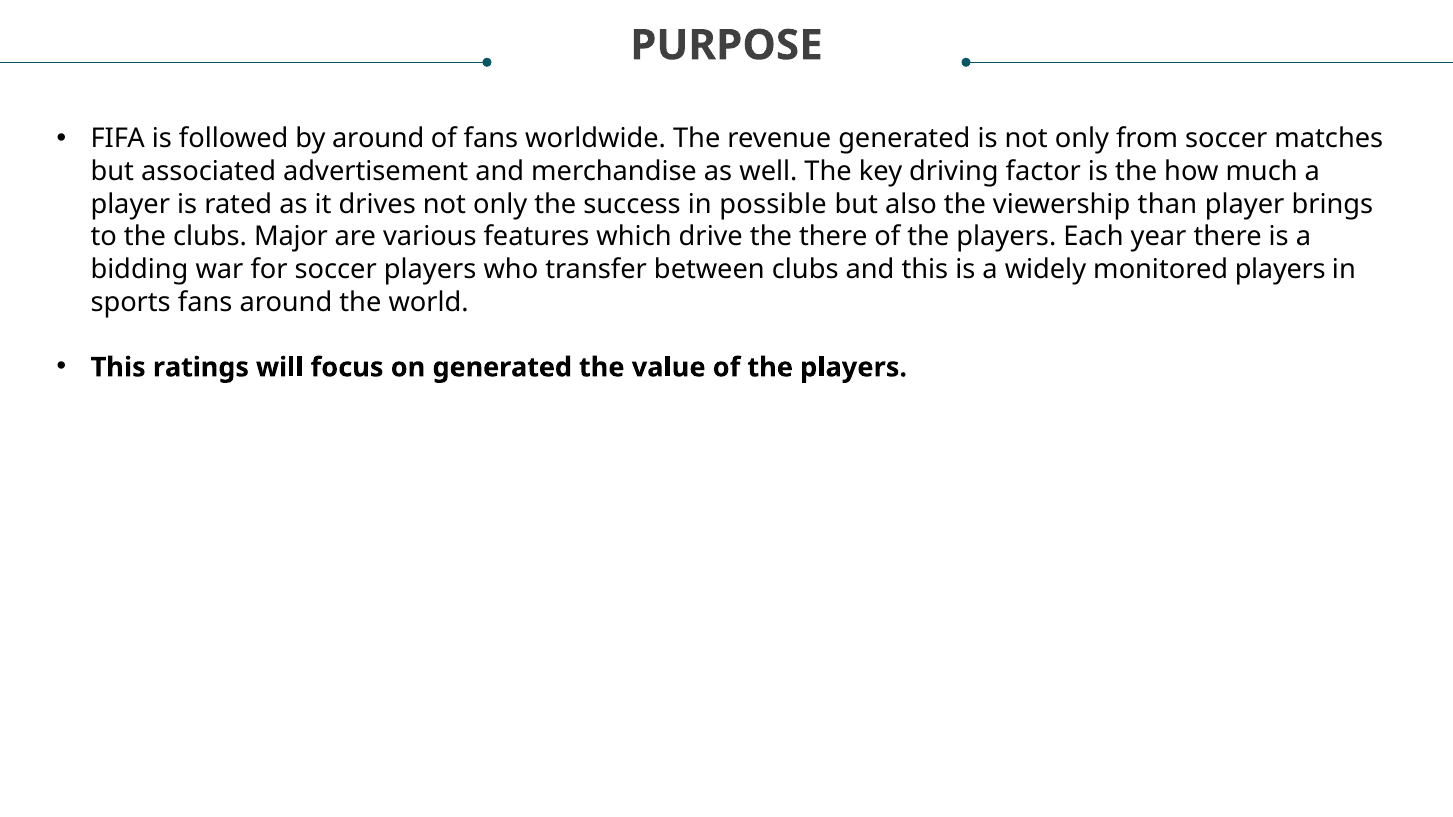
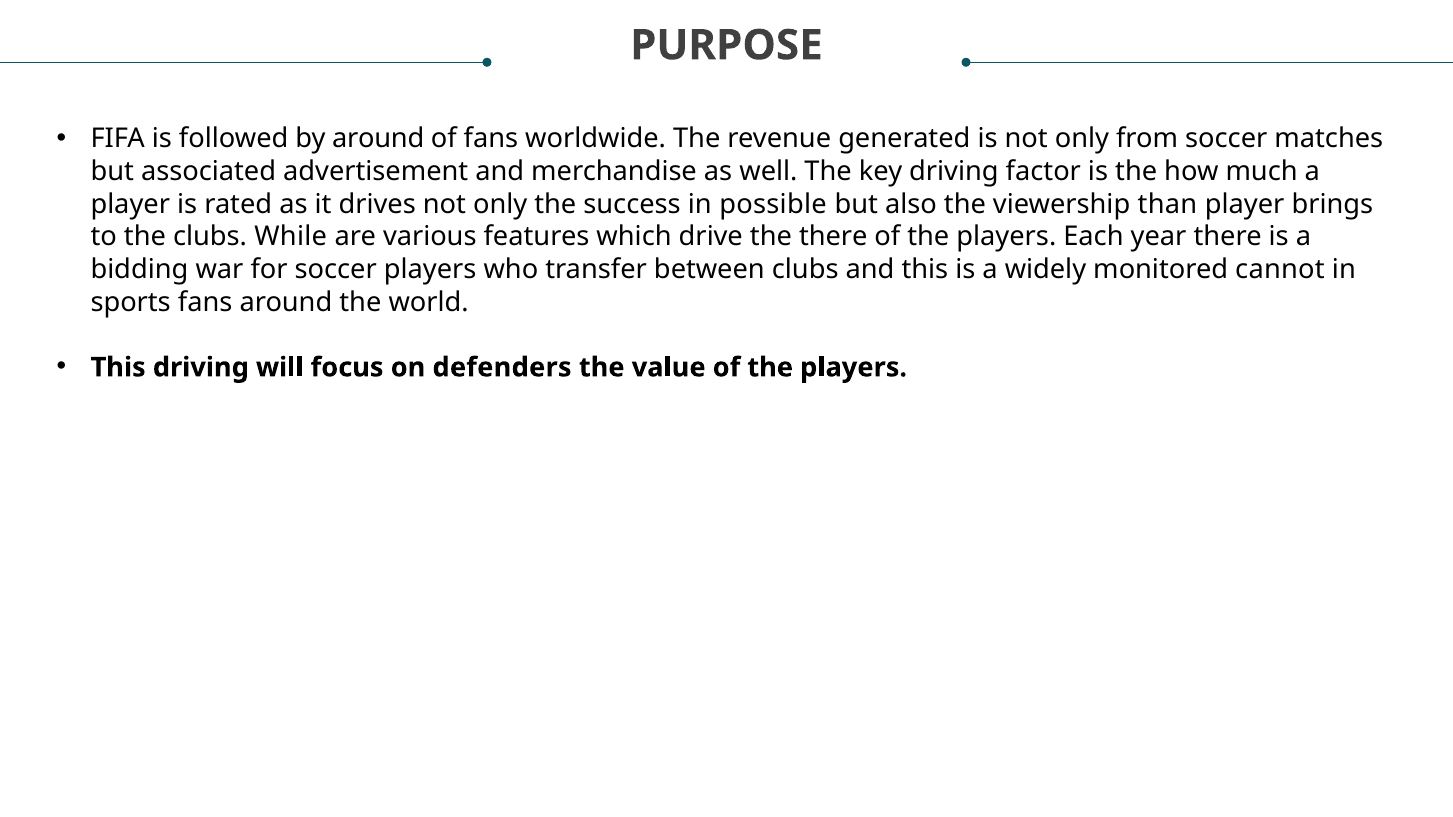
Major: Major -> While (291, 237)
monitored players: players -> cannot (1280, 269)
This ratings: ratings -> driving (201, 368)
on generated: generated -> defenders (502, 368)
